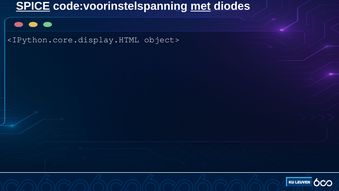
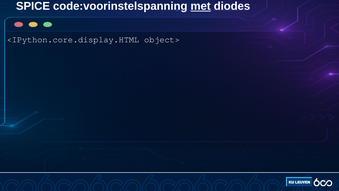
SPICE underline: present -> none (33, 6)
